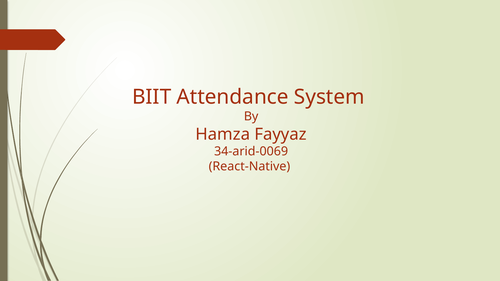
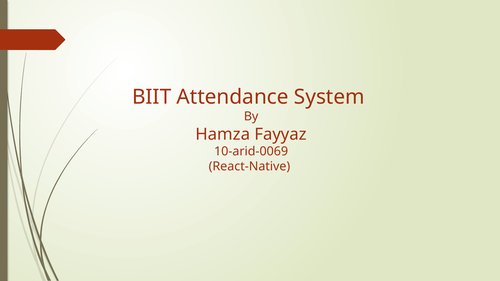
34-arid-0069: 34-arid-0069 -> 10-arid-0069 (251, 152)
